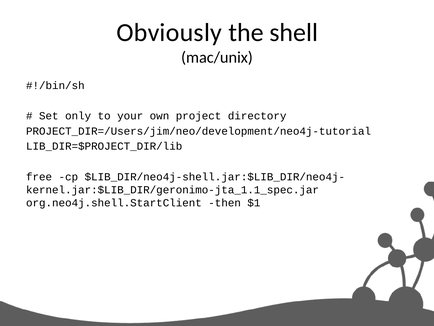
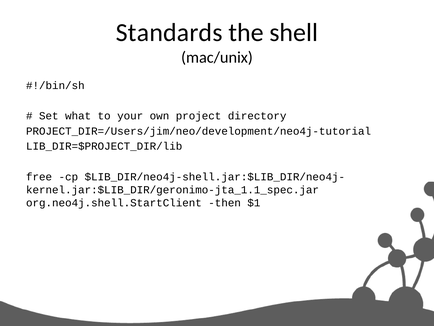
Obviously: Obviously -> Standards (169, 33)
only: only -> what (78, 116)
